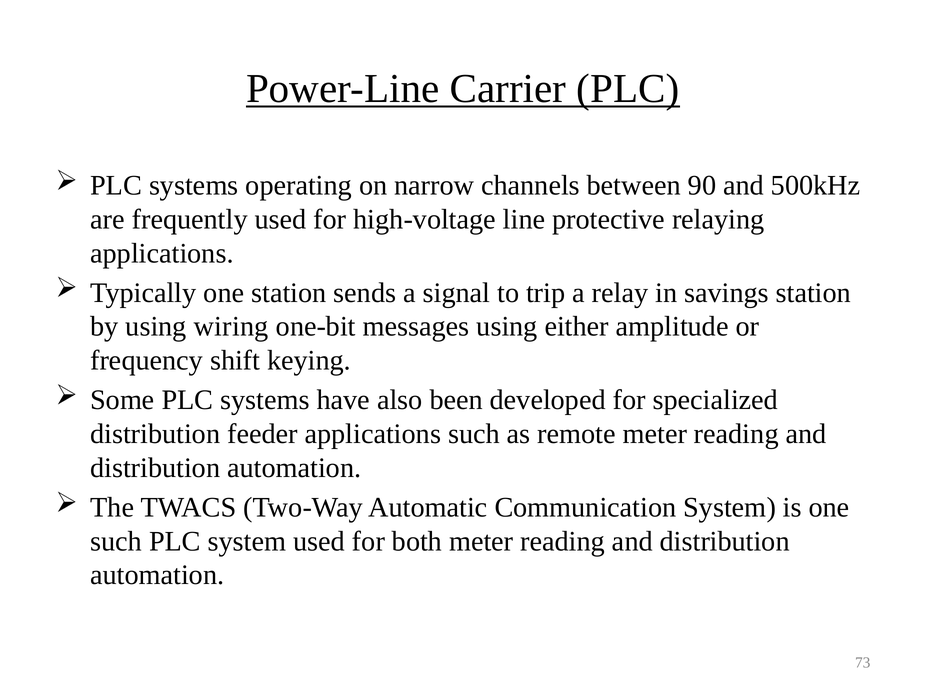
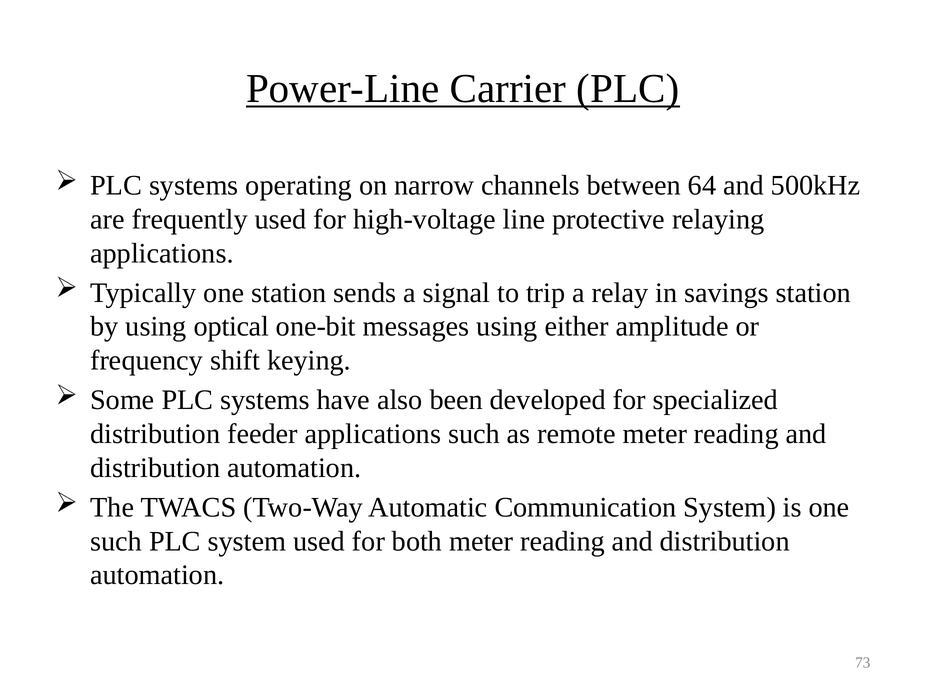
90: 90 -> 64 (702, 186)
wiring: wiring -> optical (231, 327)
